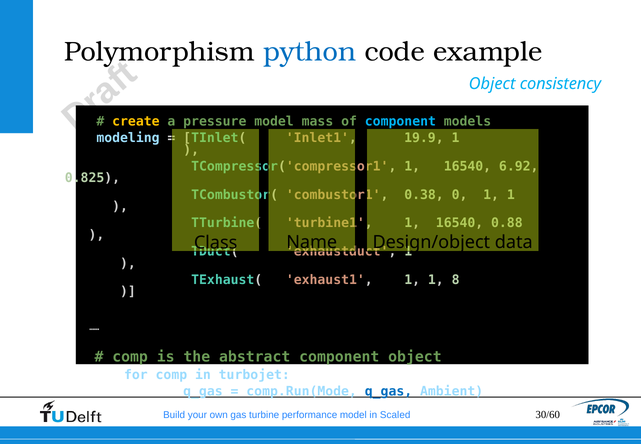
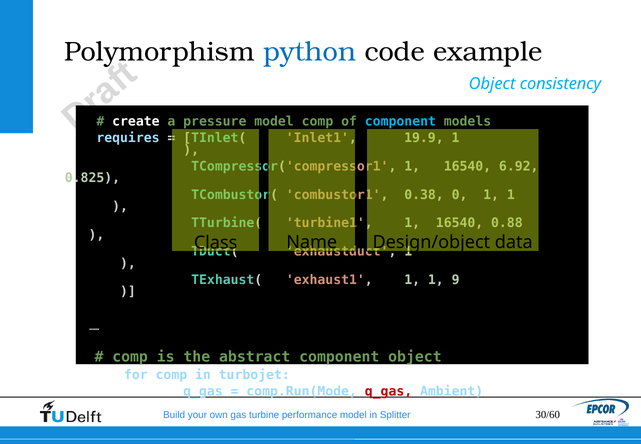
create colour: yellow -> white (136, 121)
model mass: mass -> comp (317, 121)
modeling: modeling -> requires (128, 138)
1 8: 8 -> 9 (456, 280)
q_gas colour: blue -> red (389, 392)
Scaled: Scaled -> Splitter (395, 415)
